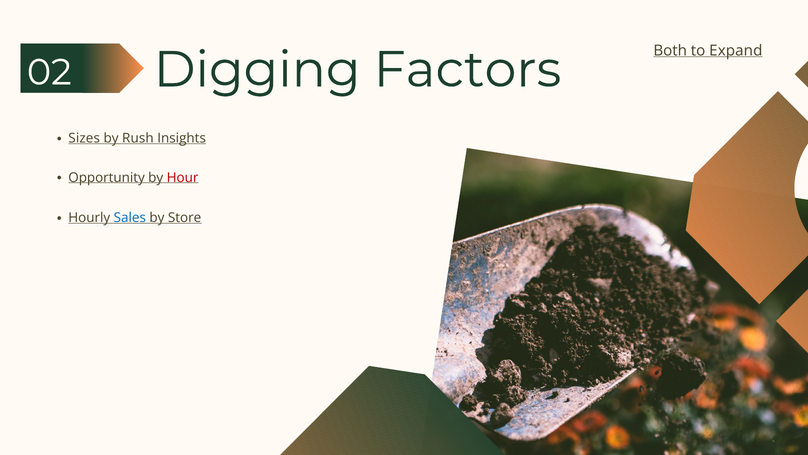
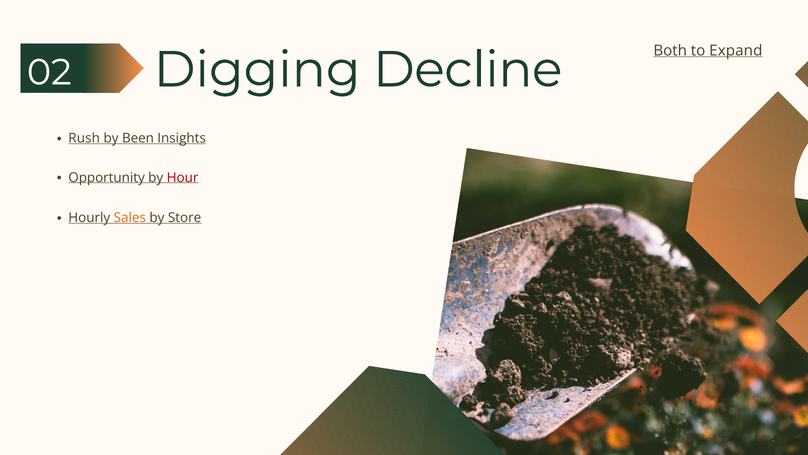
Factors: Factors -> Decline (468, 70)
Sizes: Sizes -> Rush (84, 138)
Rush: Rush -> Been (138, 138)
Sales colour: blue -> orange (130, 218)
